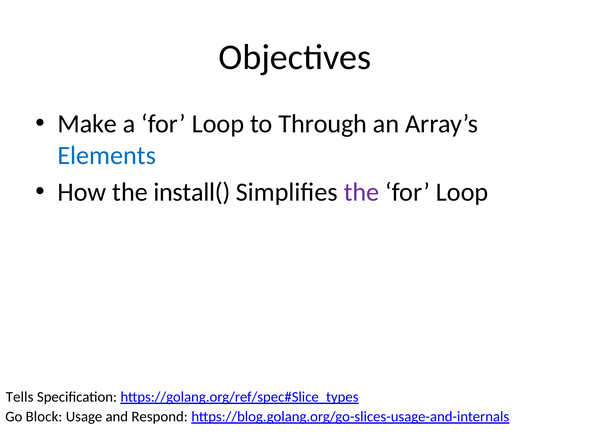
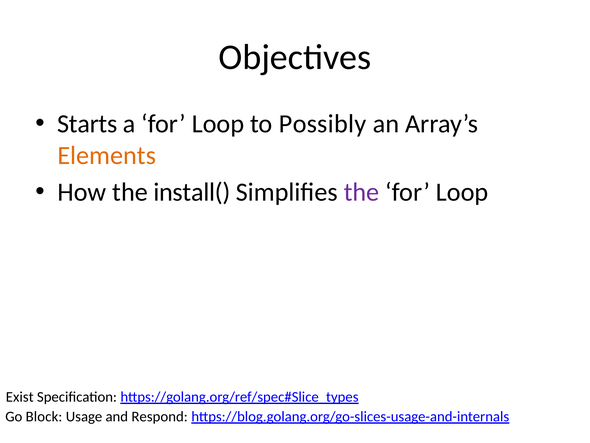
Make: Make -> Starts (87, 124)
Through: Through -> Possibly (323, 124)
Elements colour: blue -> orange (107, 155)
Tells: Tells -> Exist (20, 396)
